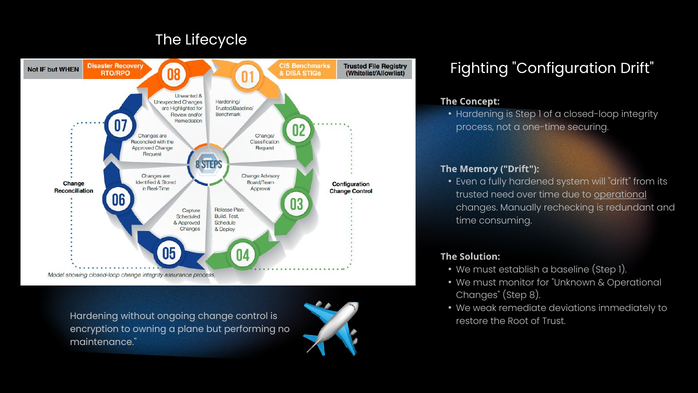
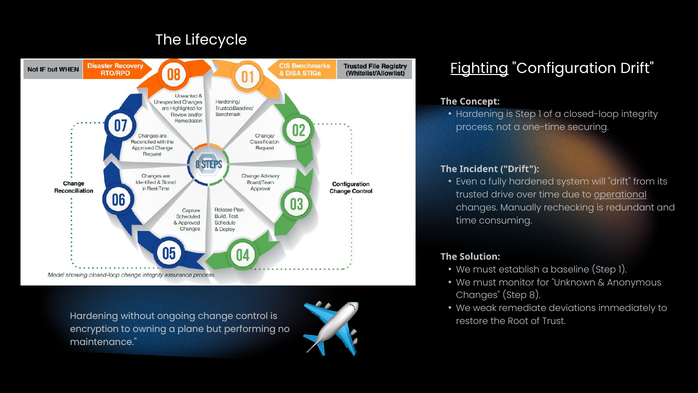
Fighting underline: none -> present (479, 68)
Memory: Memory -> Incident (479, 169)
need: need -> drive (502, 195)
Operational: Operational -> Anonymous (634, 282)
